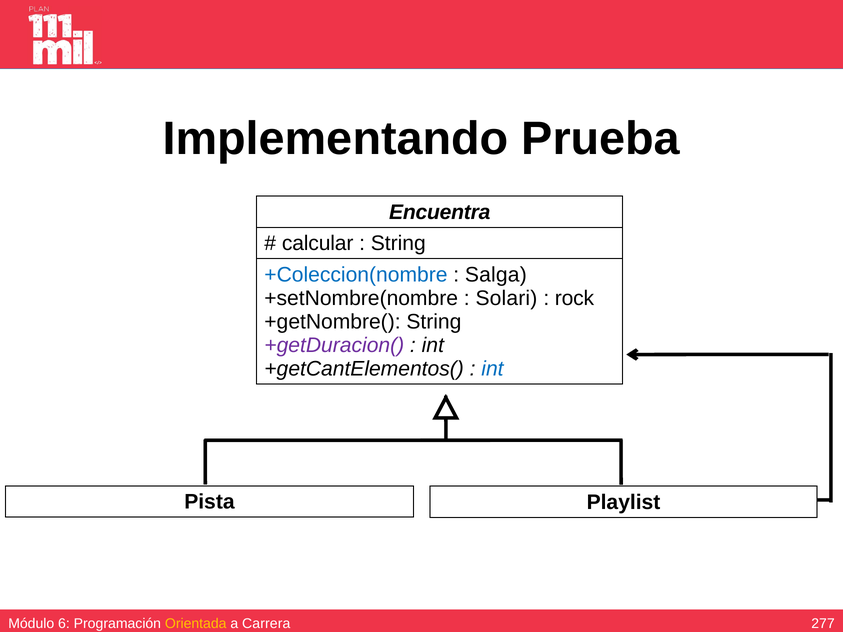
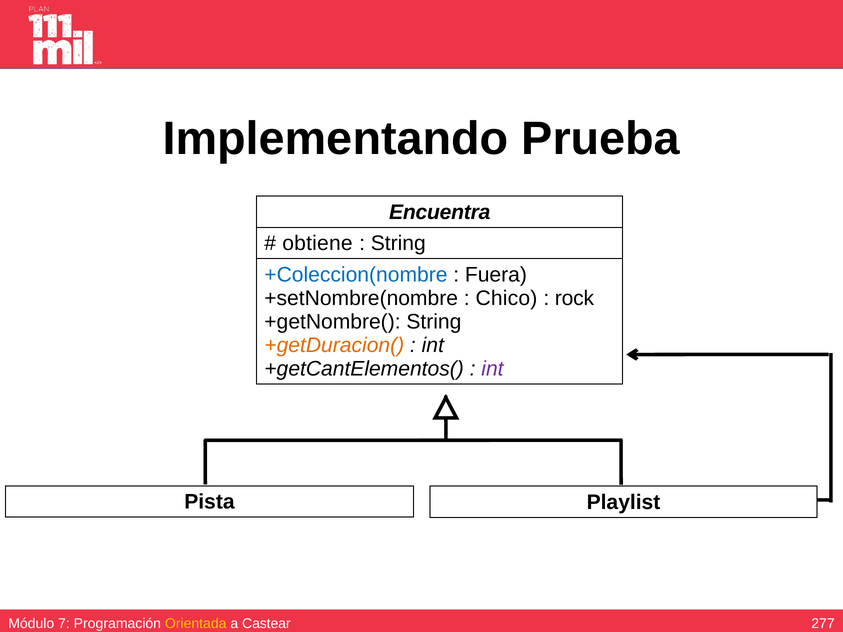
calcular: calcular -> obtiene (317, 243)
Salga: Salga -> Fuera (496, 275)
Solari: Solari -> Chico (506, 298)
+getDuracion( colour: purple -> orange (334, 345)
int colour: blue -> purple (492, 369)
6: 6 -> 7 (64, 624)
Carrera: Carrera -> Castear (266, 624)
